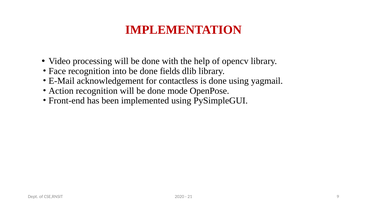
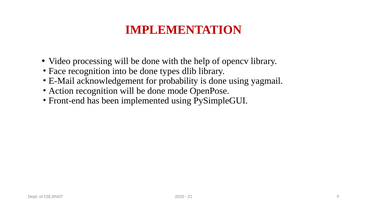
fields: fields -> types (170, 71)
contactless: contactless -> probability (178, 81)
